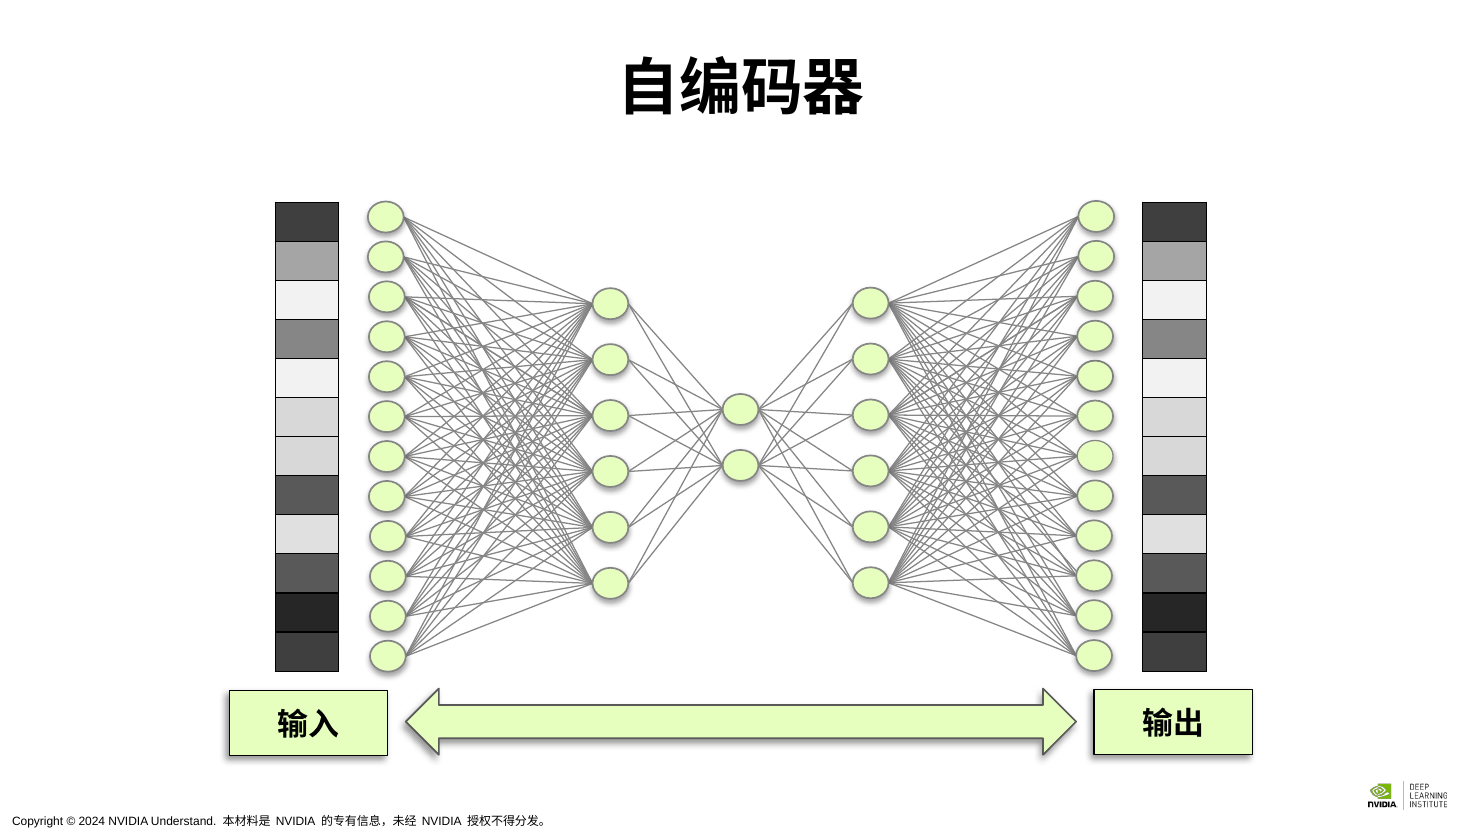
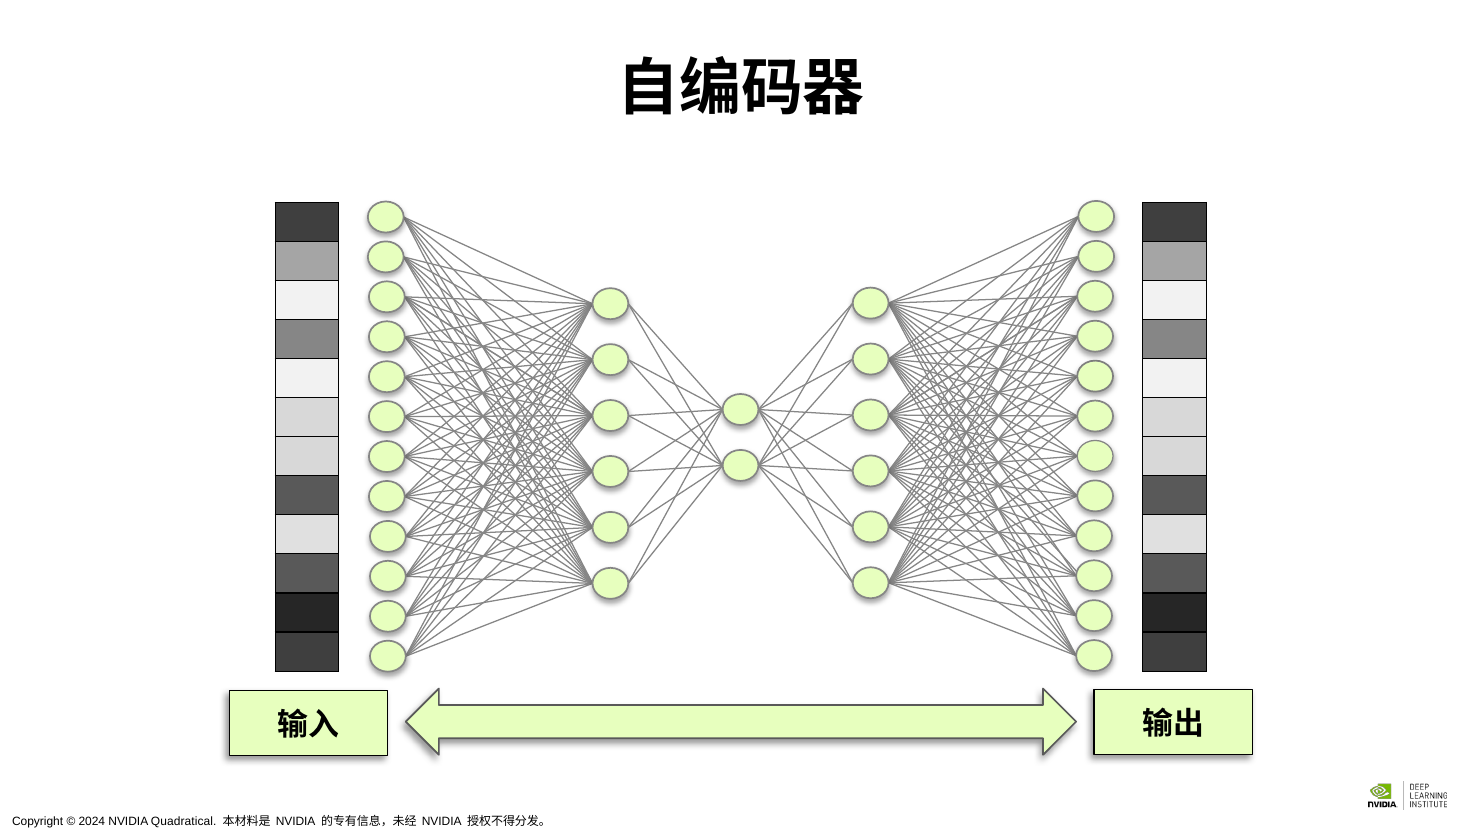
Understand: Understand -> Quadratical (184, 821)
